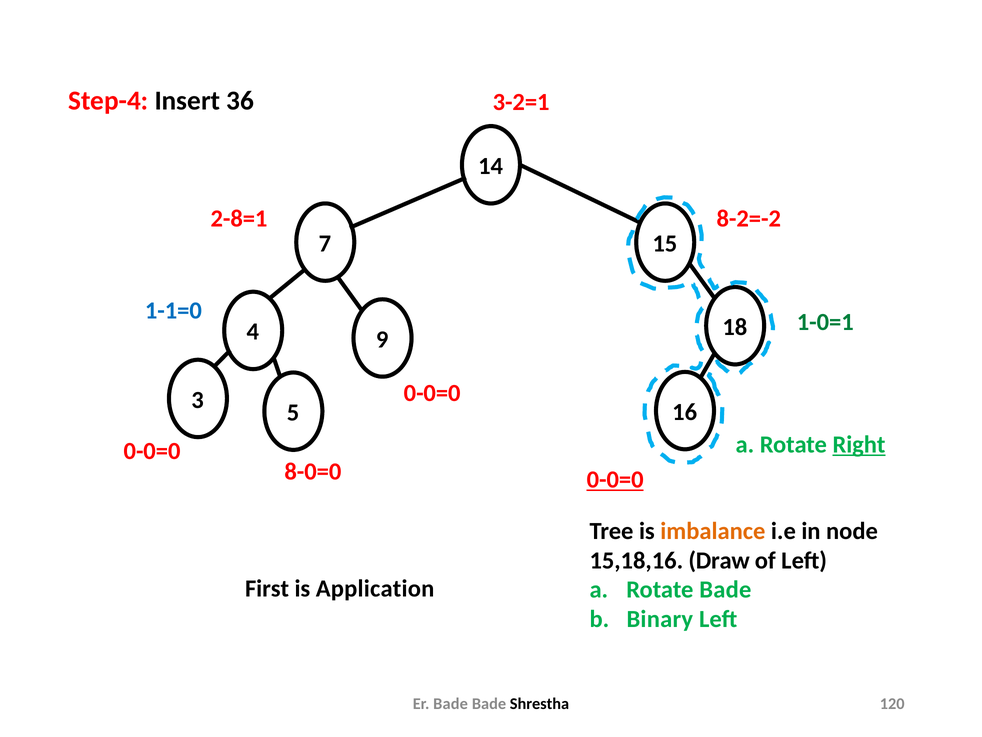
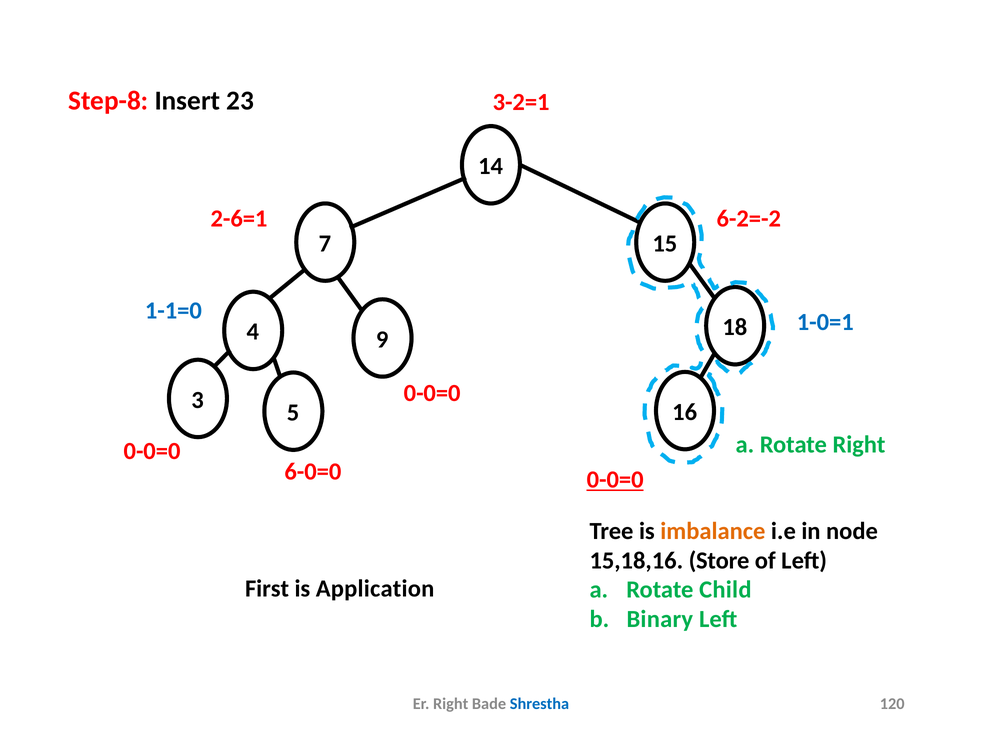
Step-4: Step-4 -> Step-8 (108, 101)
36: 36 -> 23 (240, 101)
2-8=1: 2-8=1 -> 2-6=1 (239, 218)
8-2=-2: 8-2=-2 -> 6-2=-2 (749, 219)
1-0=1 colour: green -> blue (825, 322)
Right underline: present -> none (859, 444)
8-0=0: 8-0=0 -> 6-0=0 (313, 471)
Draw: Draw -> Store (719, 560)
Rotate Bade: Bade -> Child (725, 589)
Er Bade: Bade -> Right (451, 703)
Shrestha colour: black -> blue (539, 703)
